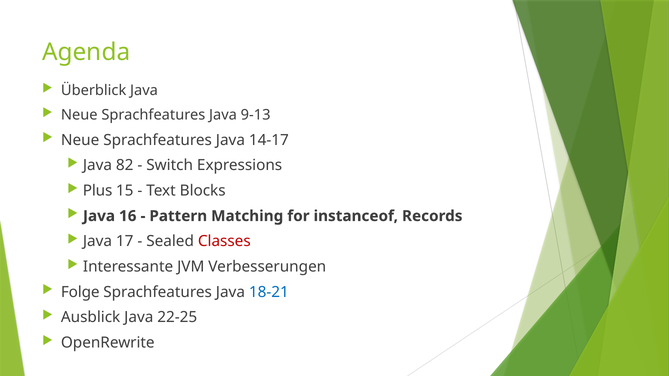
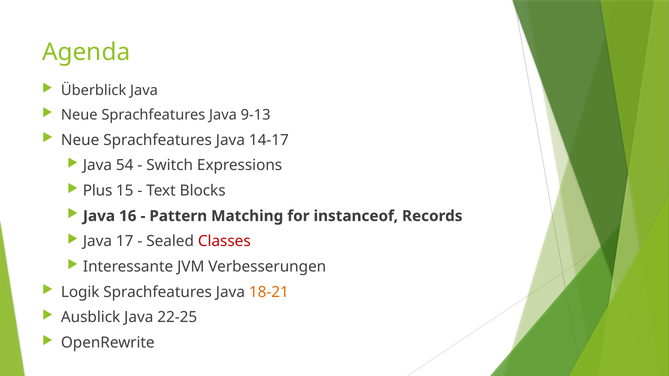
82: 82 -> 54 (125, 165)
Folge: Folge -> Logik (80, 292)
18-21 colour: blue -> orange (269, 292)
